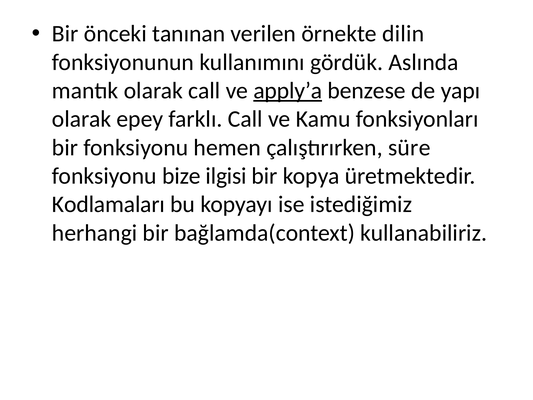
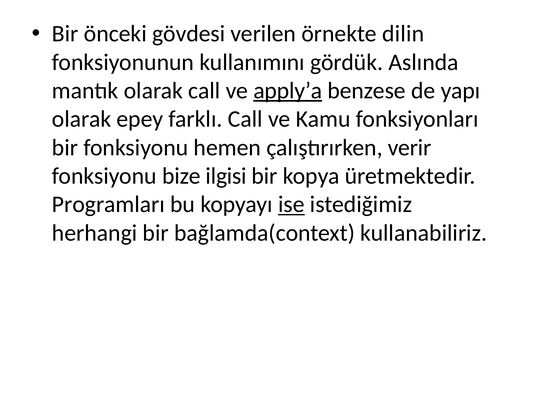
tanınan: tanınan -> gövdesi (189, 34)
süre: süre -> verir (410, 147)
Kodlamaları: Kodlamaları -> Programları (108, 204)
ise underline: none -> present (291, 204)
